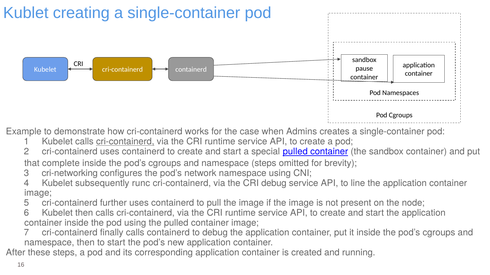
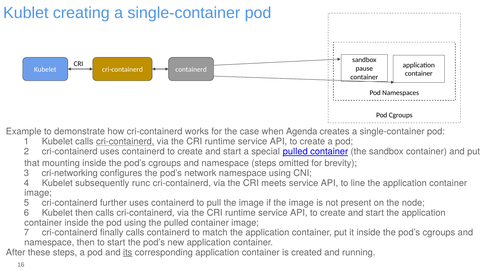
Admins: Admins -> Agenda (302, 132)
complete: complete -> mounting (61, 164)
CRI debug: debug -> meets (274, 183)
to debug: debug -> match (215, 233)
its underline: none -> present (128, 253)
